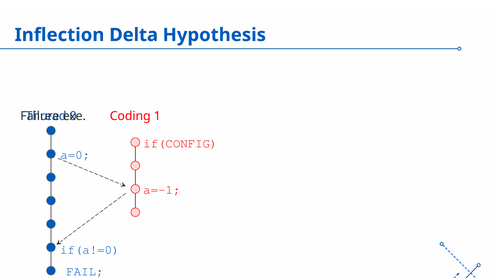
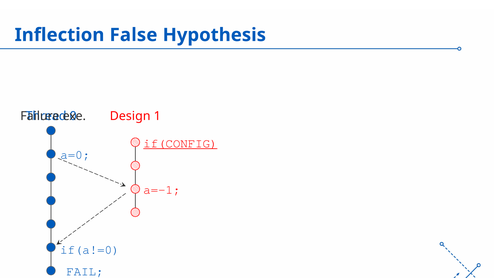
Delta: Delta -> False (133, 35)
Coding: Coding -> Design (130, 116)
if(CONFIG underline: none -> present (180, 143)
